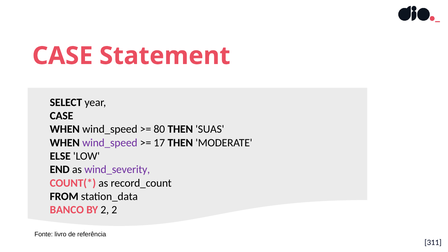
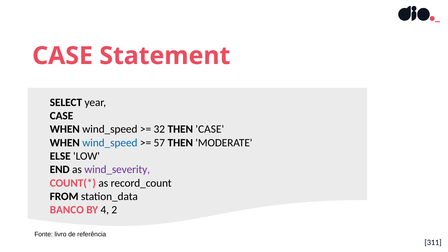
80: 80 -> 32 (159, 129)
THEN SUAS: SUAS -> CASE (210, 129)
wind_speed colour: purple -> blue (110, 143)
17: 17 -> 57 (159, 143)
BY 2: 2 -> 4 (105, 210)
